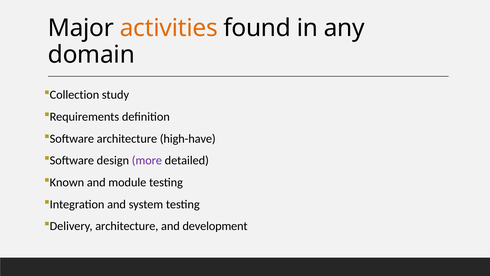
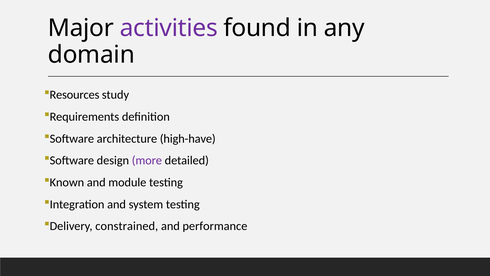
activities colour: orange -> purple (169, 28)
Collection: Collection -> Resources (75, 95)
Delivery architecture: architecture -> constrained (127, 226)
development: development -> performance (215, 226)
